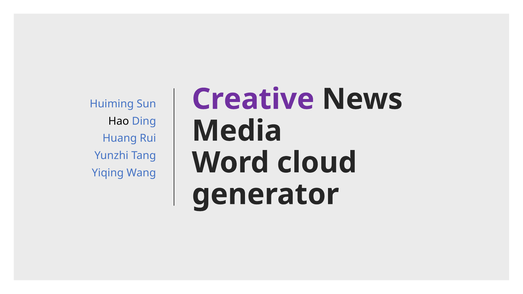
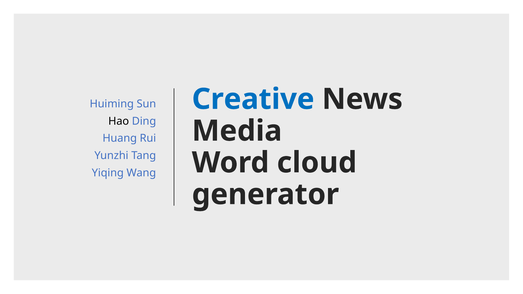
Creative colour: purple -> blue (253, 99)
